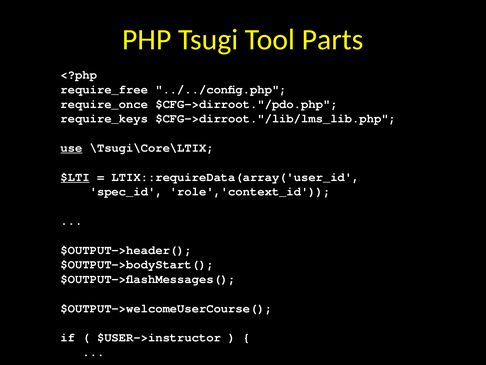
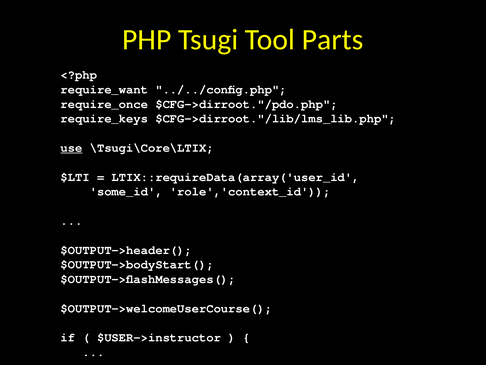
require_free: require_free -> require_want (104, 89)
$LTI underline: present -> none (75, 177)
spec_id: spec_id -> some_id (126, 191)
